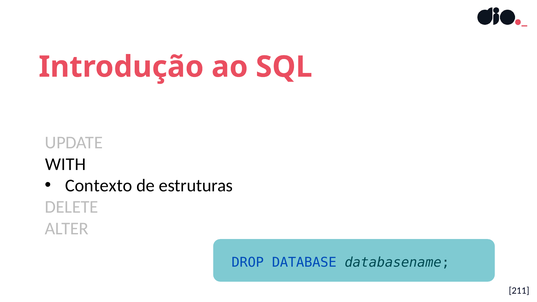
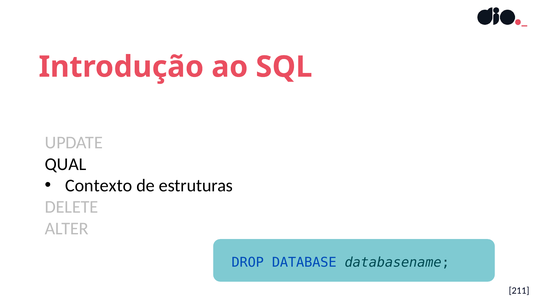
WITH: WITH -> QUAL (66, 164)
